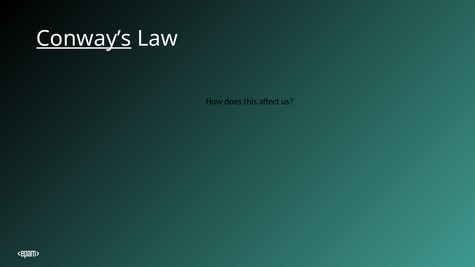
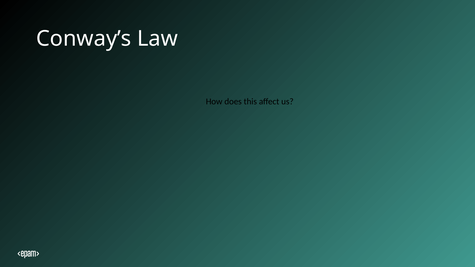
Conway’s underline: present -> none (84, 39)
